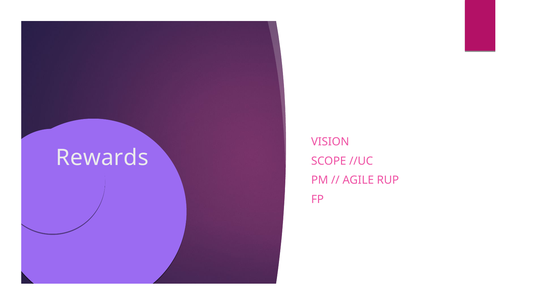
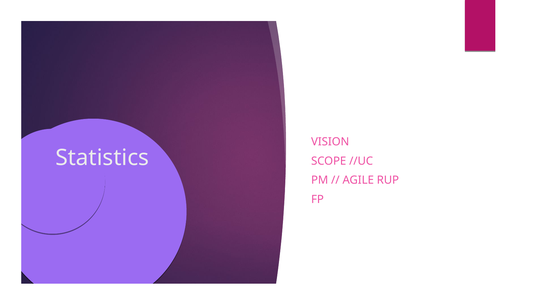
Rewards: Rewards -> Statistics (102, 158)
